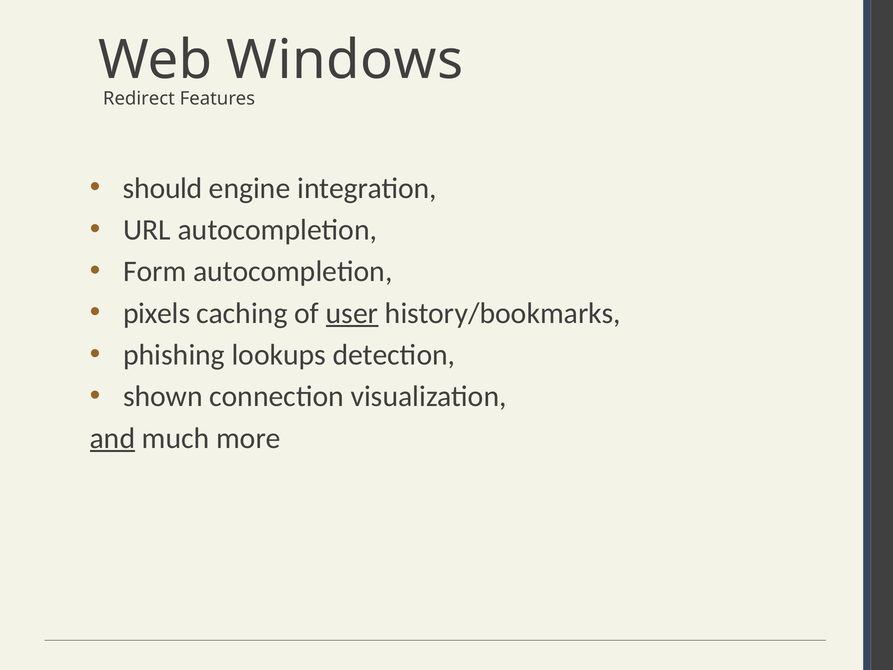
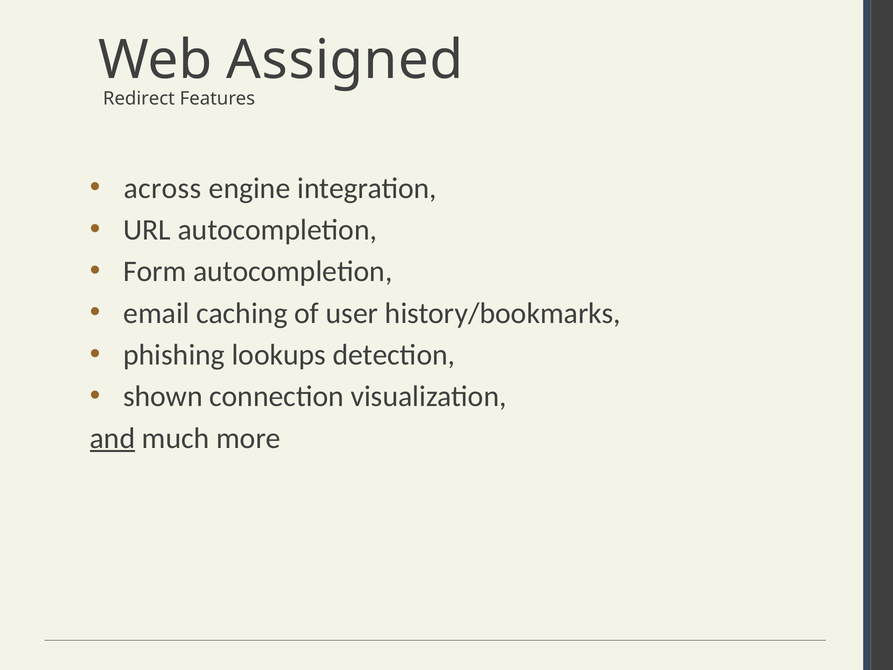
Windows: Windows -> Assigned (345, 60)
should: should -> across (162, 188)
pixels: pixels -> email (156, 313)
user underline: present -> none (352, 313)
